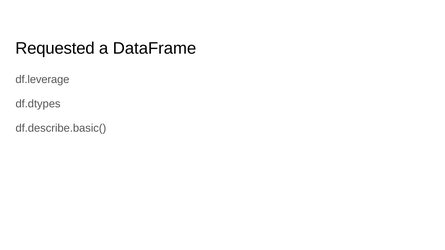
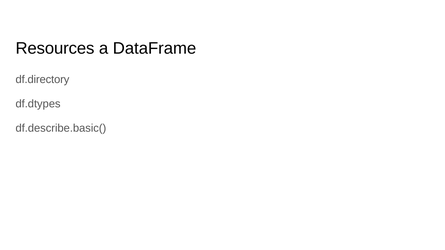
Requested: Requested -> Resources (55, 48)
df.leverage: df.leverage -> df.directory (42, 79)
